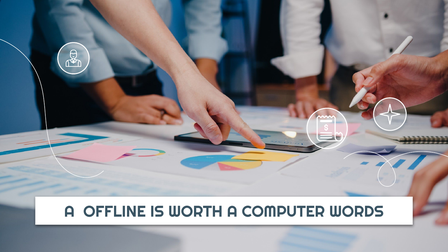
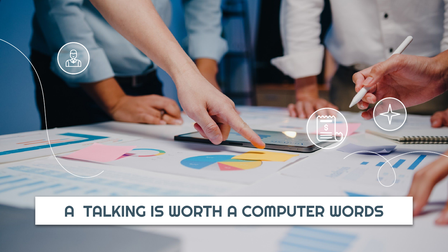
OFFLINE: OFFLINE -> TALKING (115, 212)
